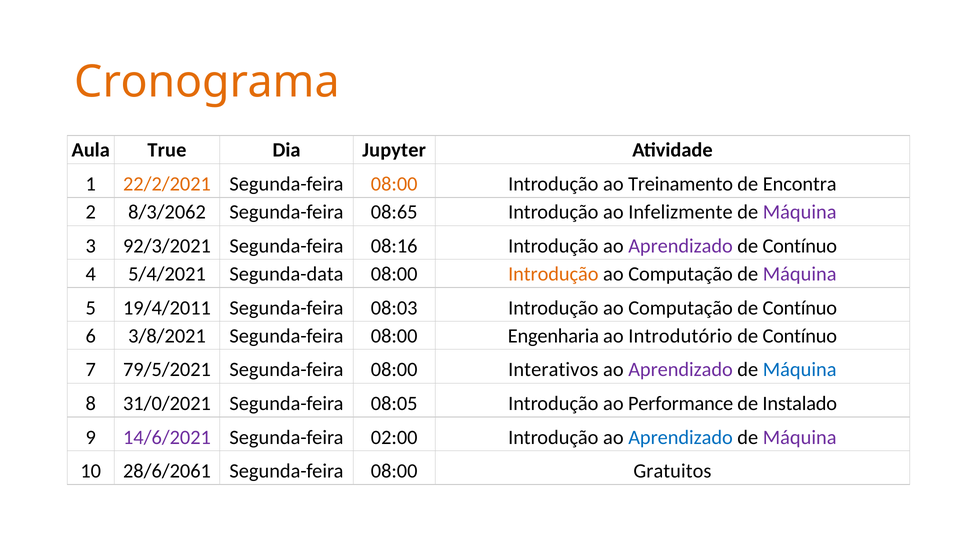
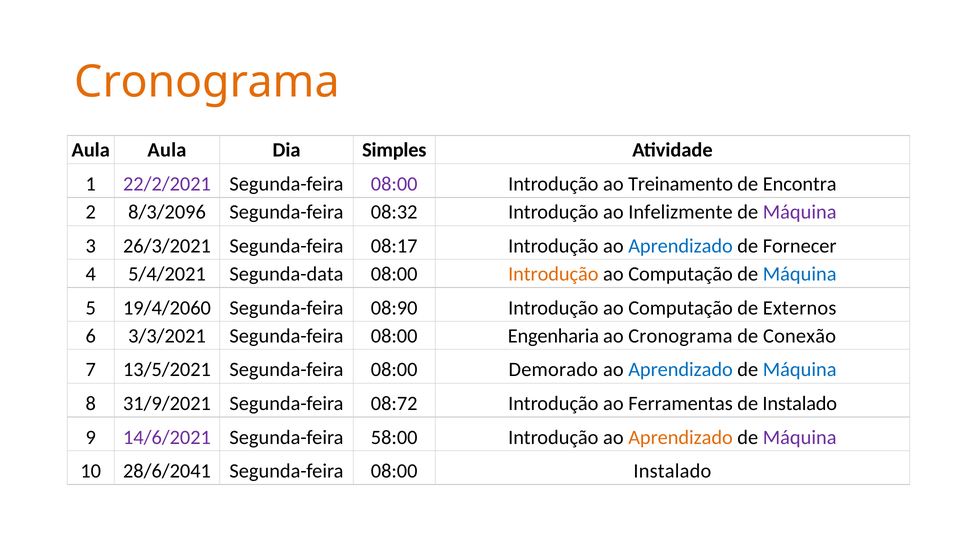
Aula True: True -> Aula (167, 150)
Jupyter: Jupyter -> Simples (394, 150)
22/2/2021 colour: orange -> purple (167, 184)
08:00 colour: orange -> purple (394, 184)
8/3/2062: 8/3/2062 -> 8/3/2096 (167, 212)
08:65: 08:65 -> 08:32 (394, 212)
92/3/2021: 92/3/2021 -> 26/3/2021 (167, 246)
08:16: 08:16 -> 08:17 (394, 246)
Aprendizado colour: purple -> blue (681, 246)
Contínuo: Contínuo -> Fornecer (800, 246)
Máquina colour: purple -> blue (800, 274)
19/4/2011: 19/4/2011 -> 19/4/2060 (167, 308)
08:03: 08:03 -> 08:90 (394, 308)
Contínuo: Contínuo -> Externos (800, 308)
3/8/2021: 3/8/2021 -> 3/3/2021 (167, 336)
ao Introdutório: Introdutório -> Cronograma (680, 336)
Contínuo: Contínuo -> Conexão (800, 336)
79/5/2021: 79/5/2021 -> 13/5/2021 (167, 369)
Interativos: Interativos -> Demorado (553, 369)
Aprendizado colour: purple -> blue (681, 369)
31/0/2021: 31/0/2021 -> 31/9/2021 (167, 403)
08:05: 08:05 -> 08:72 (394, 403)
Performance: Performance -> Ferramentas (681, 403)
02:00: 02:00 -> 58:00 (394, 437)
Aprendizado colour: blue -> orange (681, 437)
28/6/2061: 28/6/2061 -> 28/6/2041 (167, 471)
08:00 Gratuitos: Gratuitos -> Instalado (672, 471)
